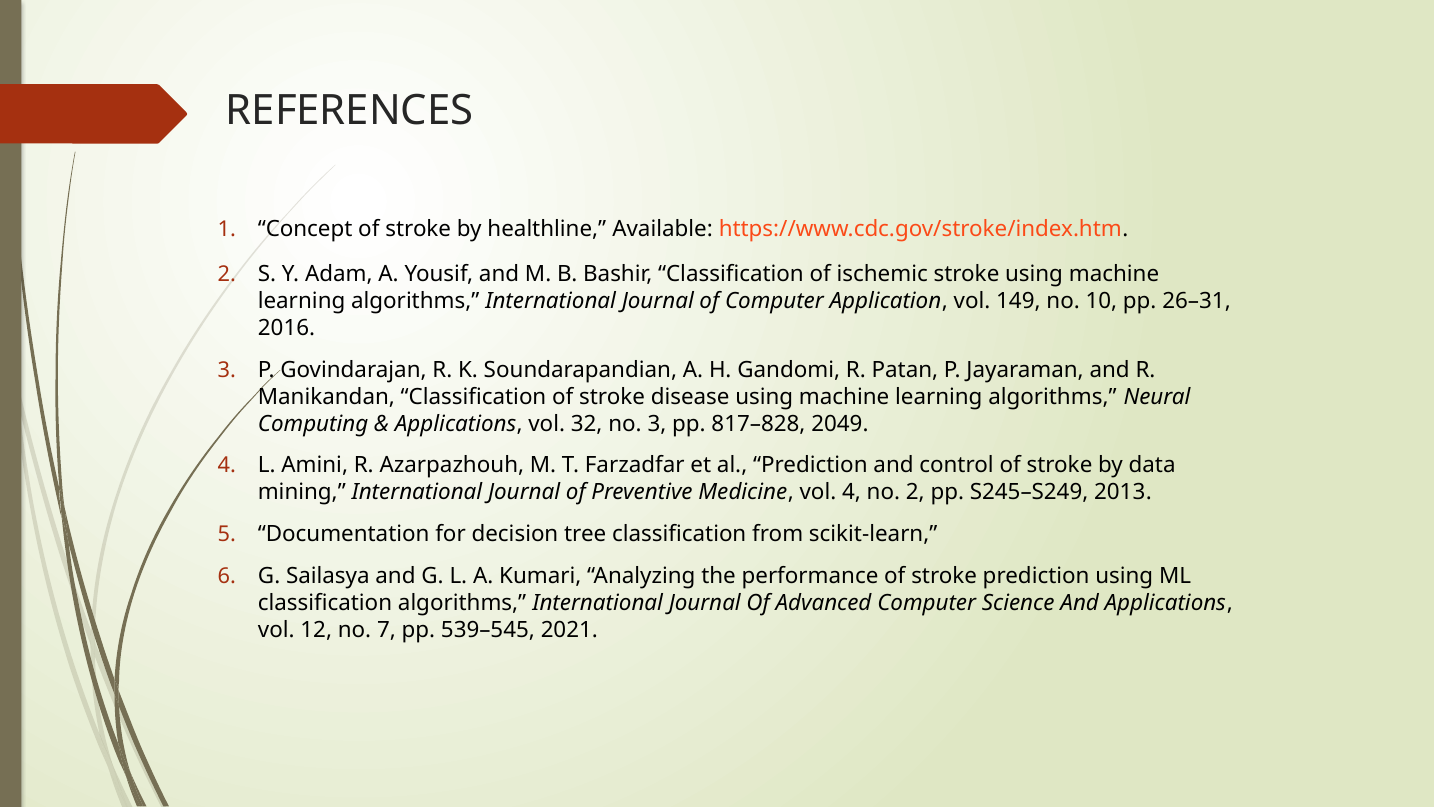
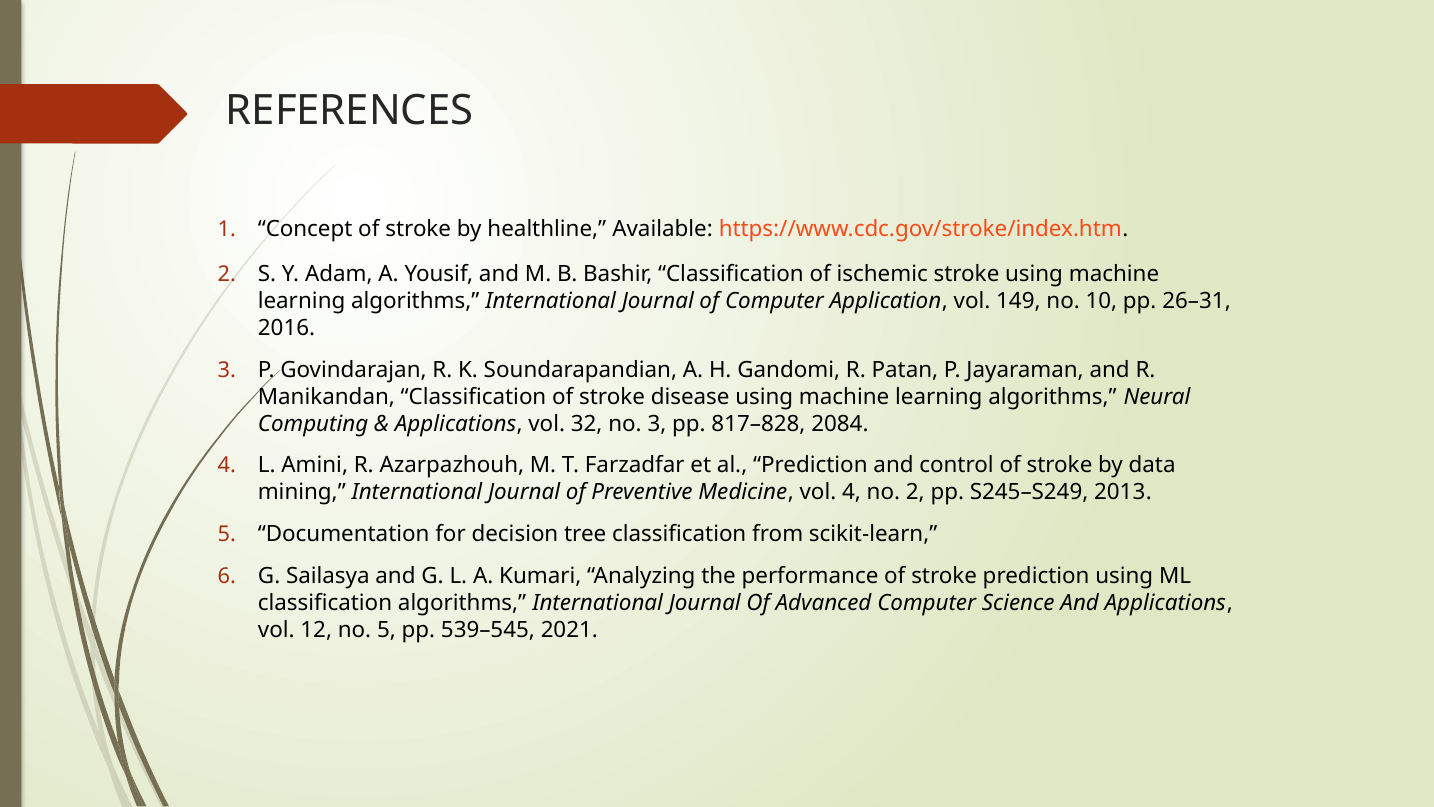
2049: 2049 -> 2084 (840, 424)
no 7: 7 -> 5 (386, 630)
